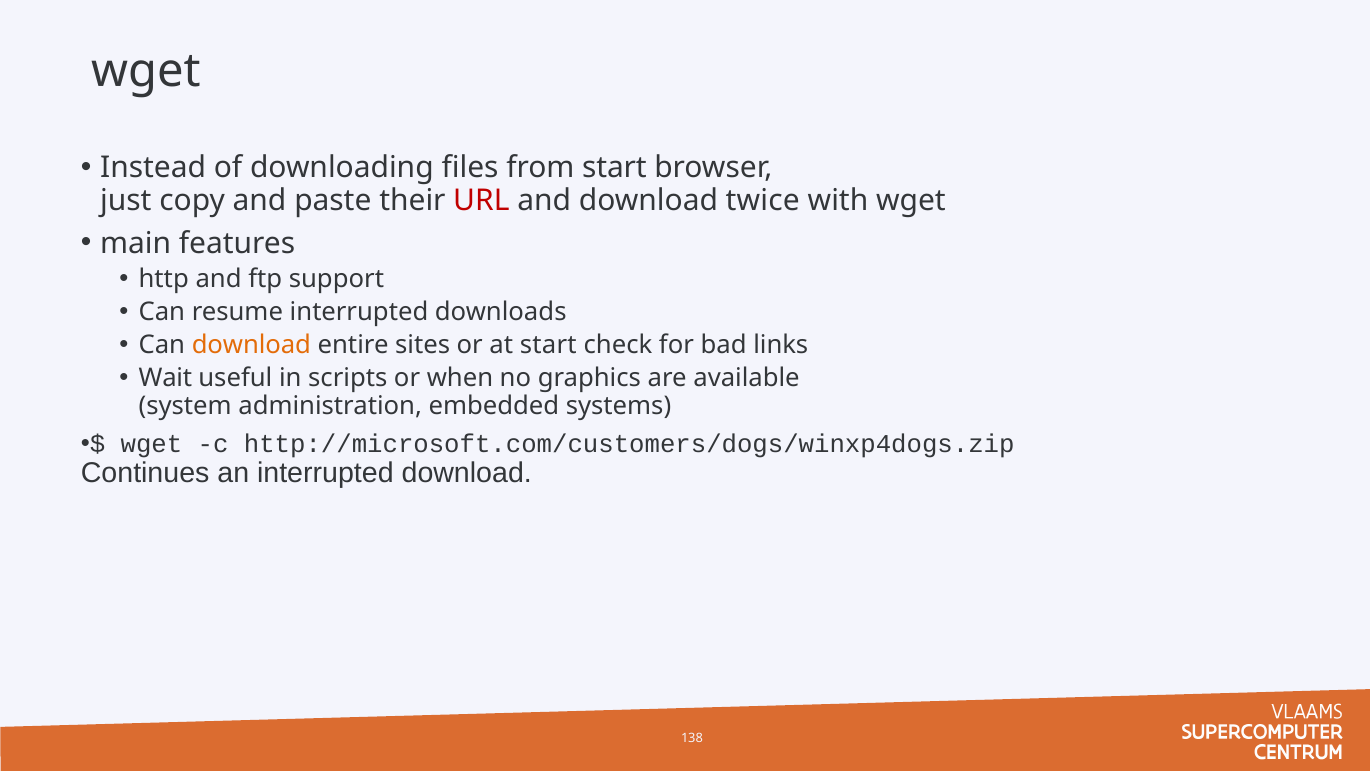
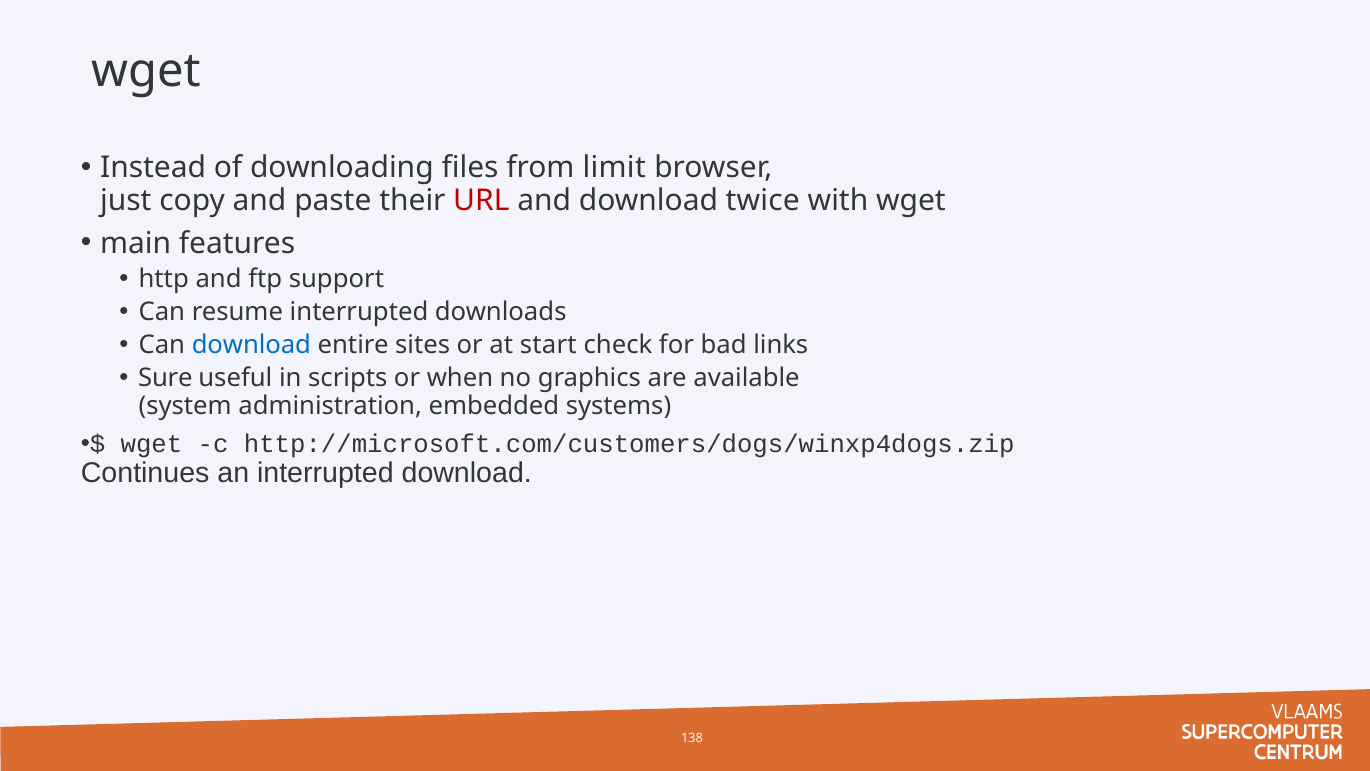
from start: start -> limit (614, 168)
download colour: orange -> blue (251, 345)
Wait: Wait -> Sure (165, 378)
